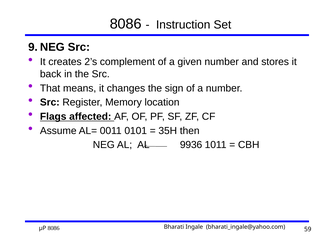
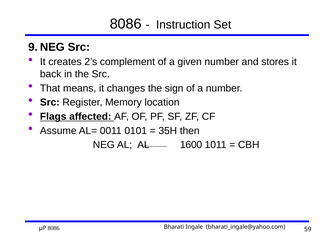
9936: 9936 -> 1600 (191, 145)
